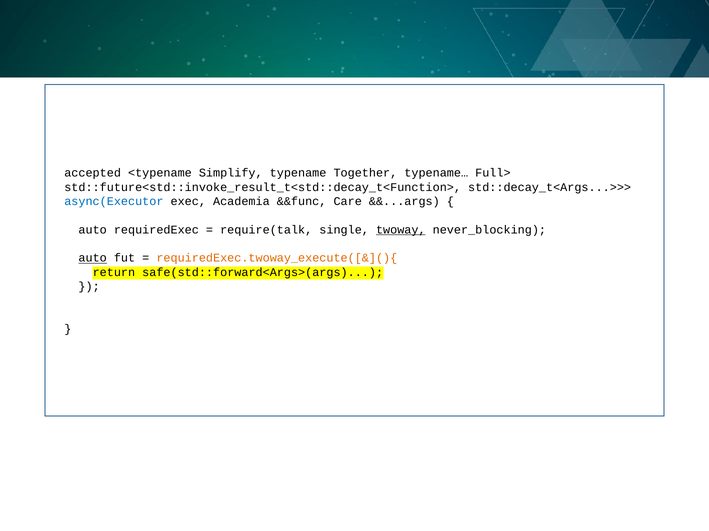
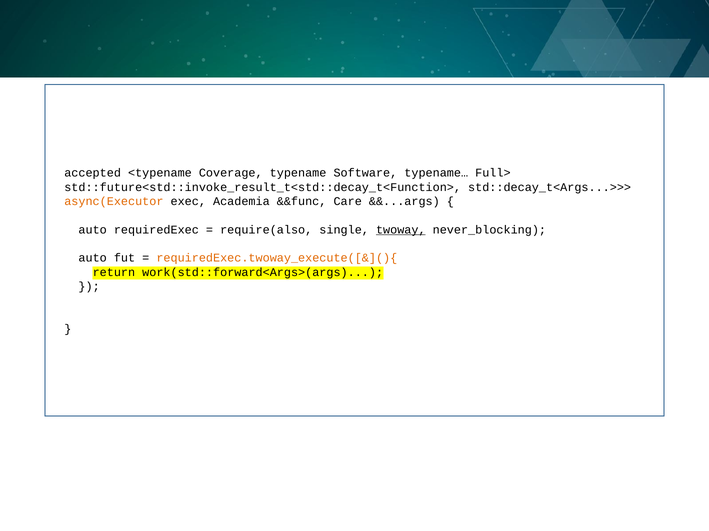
Simplify: Simplify -> Coverage (231, 173)
Together: Together -> Software (365, 173)
async(Executor colour: blue -> orange (114, 202)
require(talk: require(talk -> require(also (266, 230)
auto underline: present -> none (93, 258)
safe(std::forward<Args>(args: safe(std::forward<Args>(args -> work(std::forward<Args>(args (263, 273)
